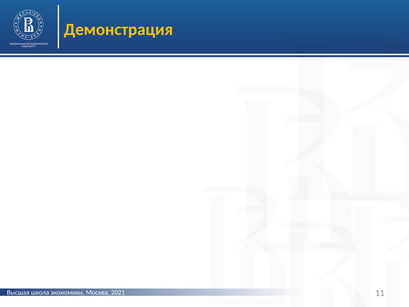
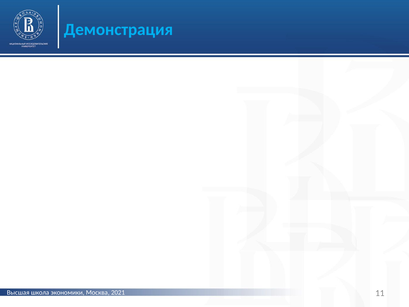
Демонстрация colour: yellow -> light blue (118, 30)
